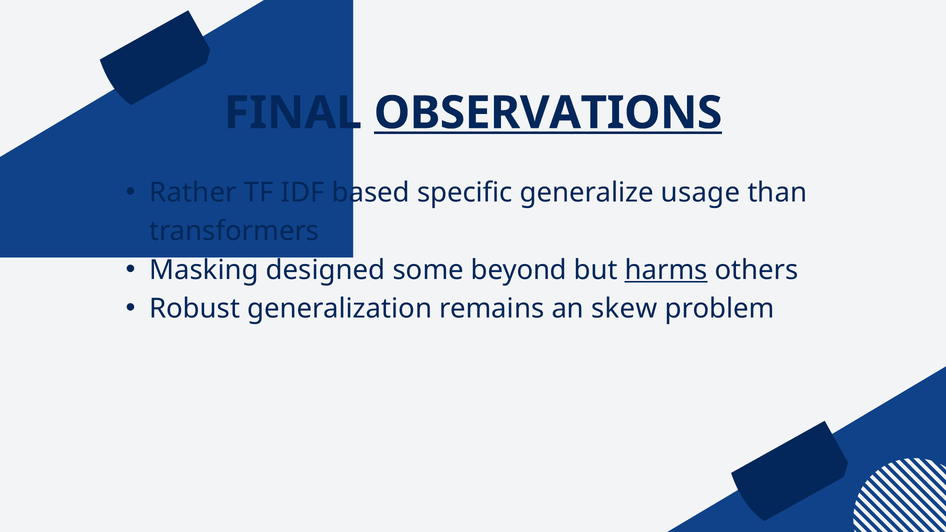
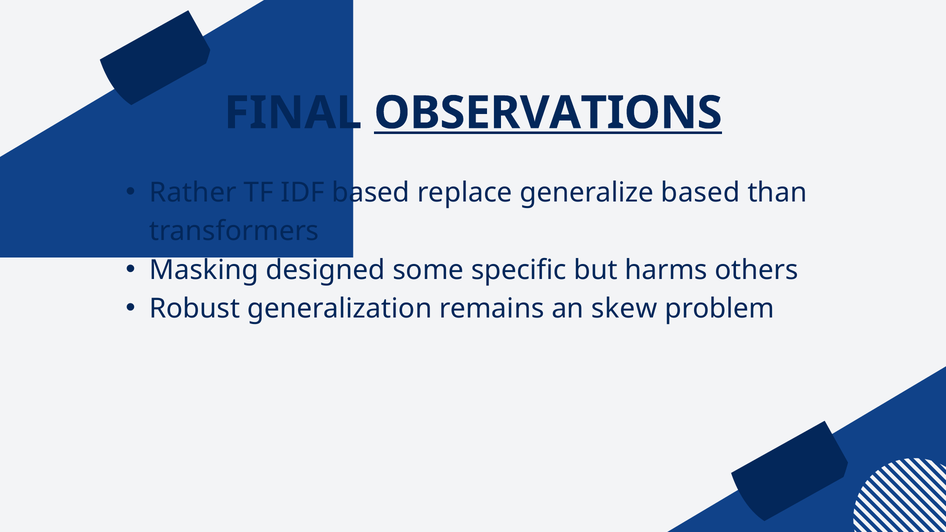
specific: specific -> replace (465, 193)
generalize usage: usage -> based (701, 193)
beyond: beyond -> specific (519, 270)
harms underline: present -> none (666, 270)
